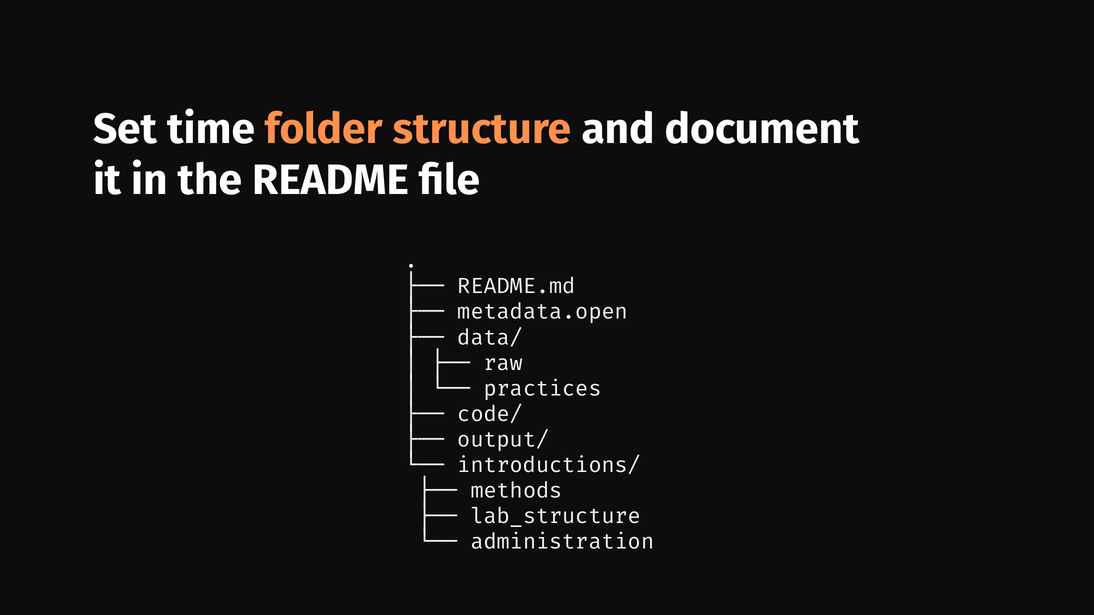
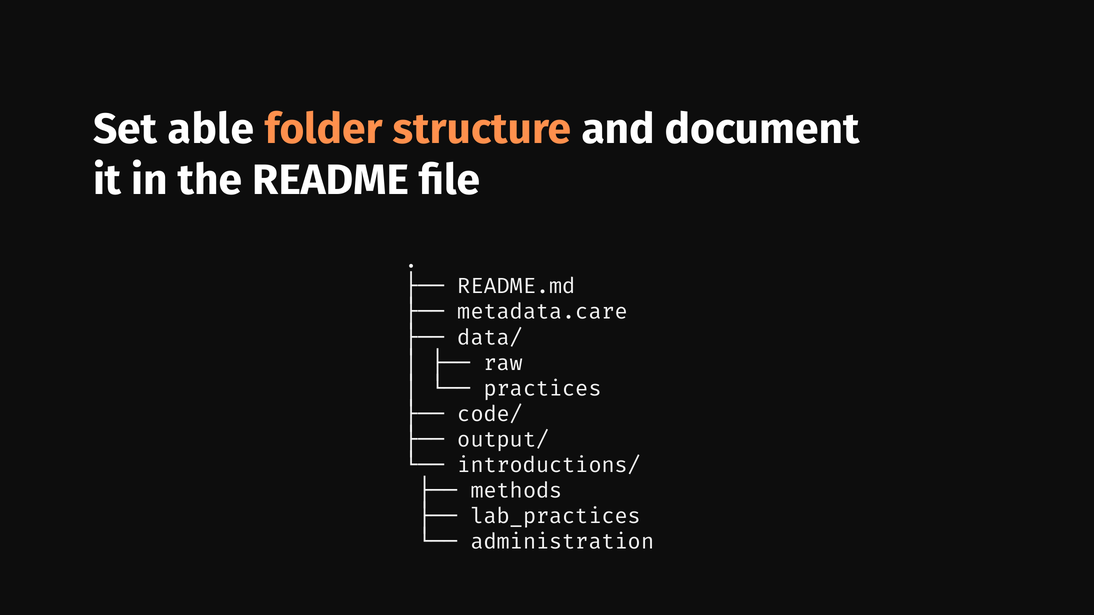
time: time -> able (211, 129)
metadata.open: metadata.open -> metadata.care (543, 312)
lab_structure: lab_structure -> lab_practices (556, 517)
